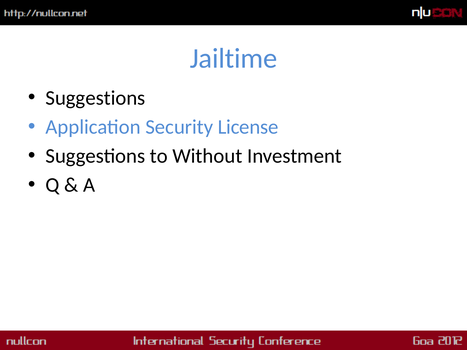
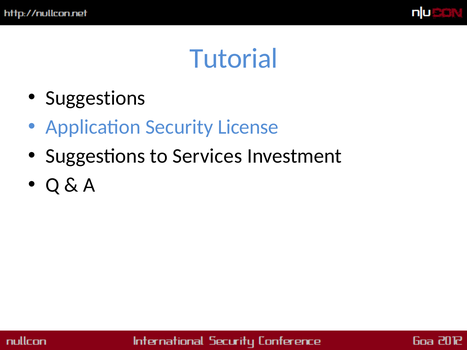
Jailtime: Jailtime -> Tutorial (234, 58)
Without: Without -> Services (207, 156)
